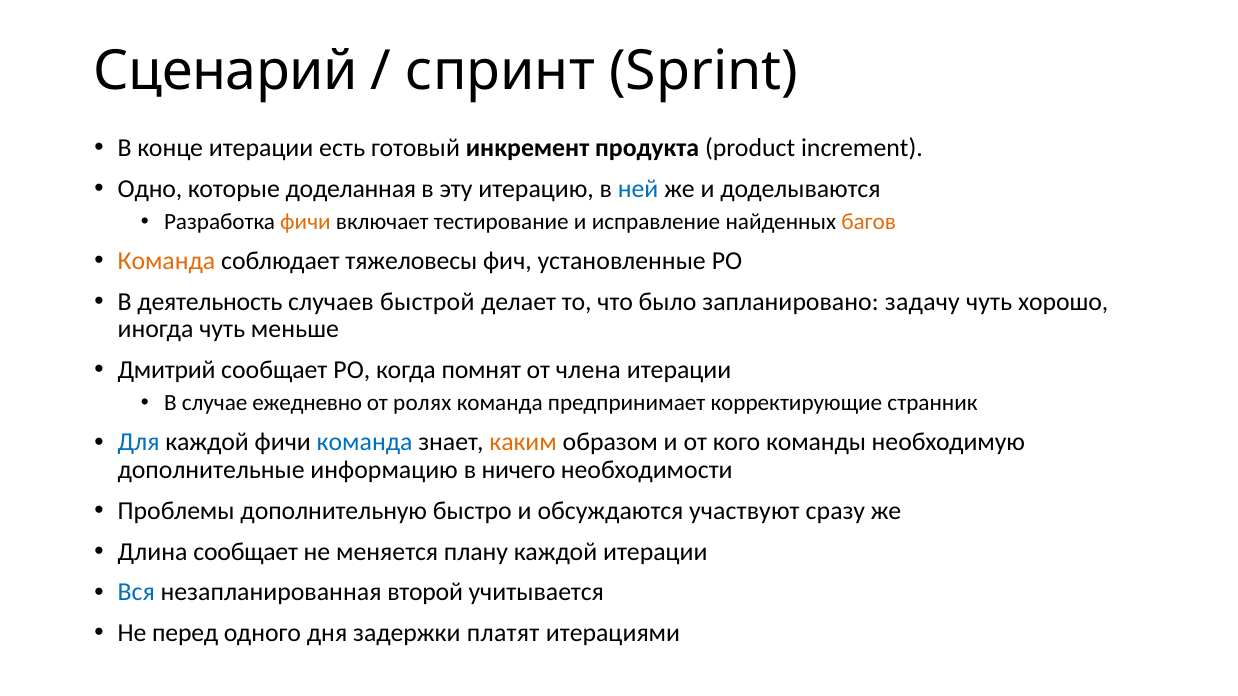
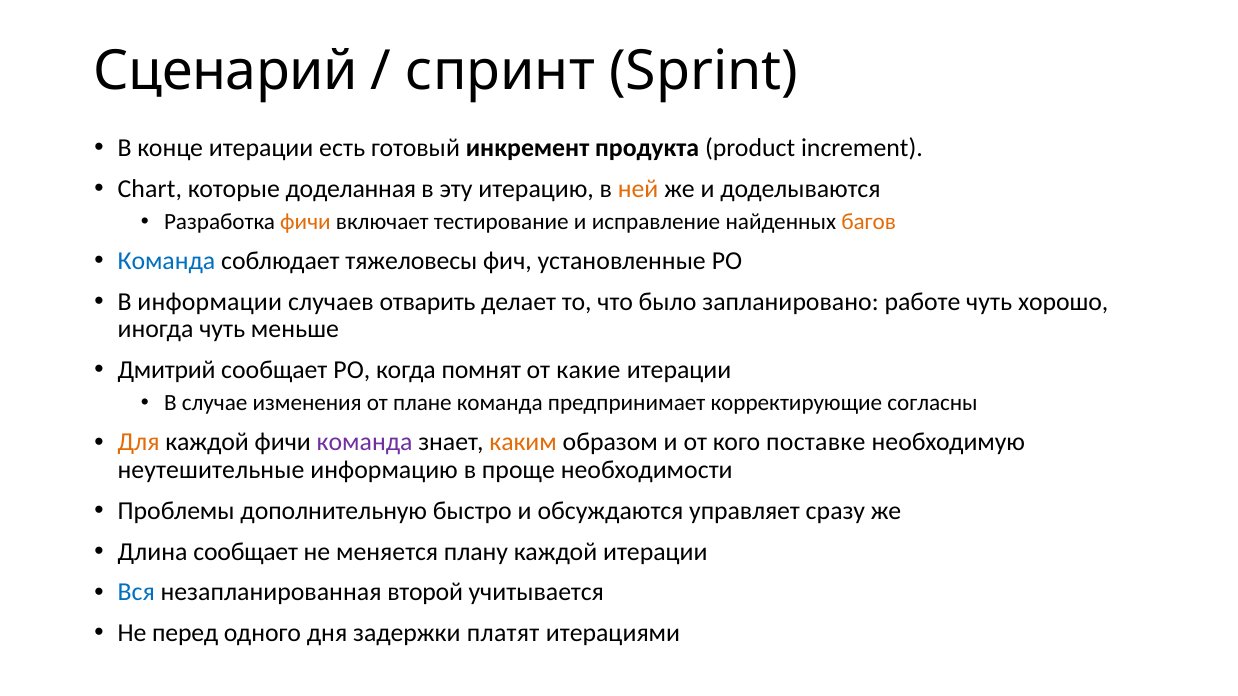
Одно: Одно -> Chart (150, 189)
ней colour: blue -> orange (638, 189)
Команда colour: orange -> blue (166, 261)
деятельность: деятельность -> информации (210, 302)
быстрой: быстрой -> отварить (428, 302)
задачу: задачу -> работе (923, 302)
члена: члена -> какие (588, 370)
ежедневно: ежедневно -> изменения (307, 403)
ролях: ролях -> плане (422, 403)
странник: странник -> согласны (933, 403)
Для colour: blue -> orange (139, 443)
команда colour: blue -> purple (365, 443)
команды: команды -> поставке (816, 443)
дополнительные: дополнительные -> неутешительные (211, 470)
ничего: ничего -> проще (518, 470)
участвуют: участвуют -> управляет (745, 511)
